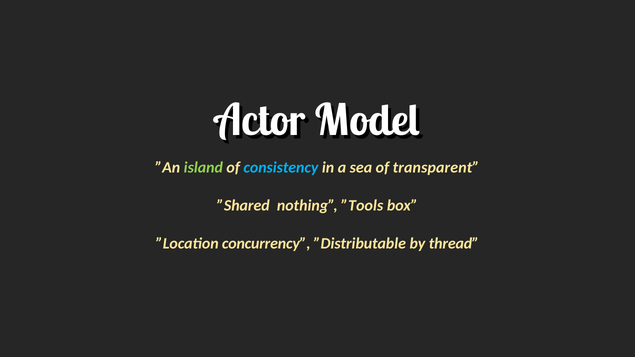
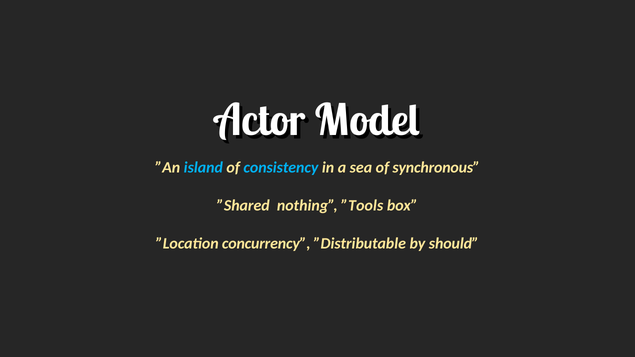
island colour: light green -> light blue (203, 167)
transparent: transparent -> synchronous (436, 167)
thread: thread -> should (454, 244)
